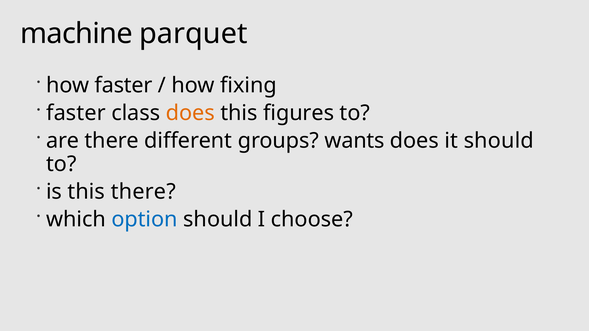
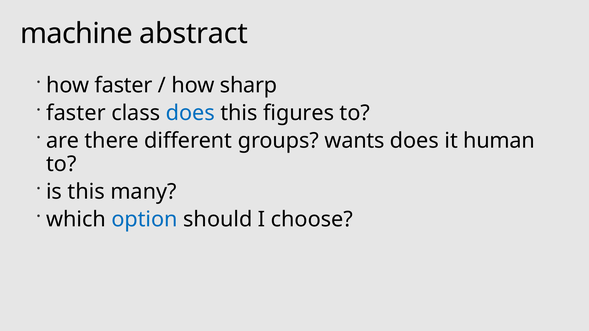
parquet: parquet -> abstract (194, 34)
fixing: fixing -> sharp (249, 85)
does colour: orange -> blue (190, 113)
it should: should -> human (499, 141)
this there: there -> many (143, 192)
